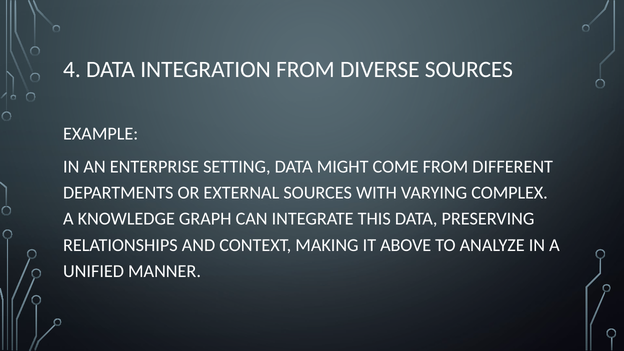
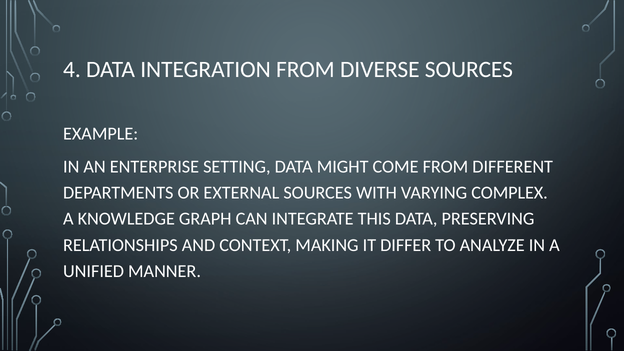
ABOVE: ABOVE -> DIFFER (406, 245)
